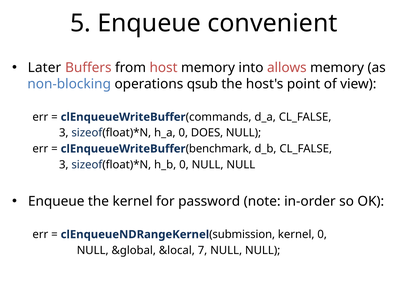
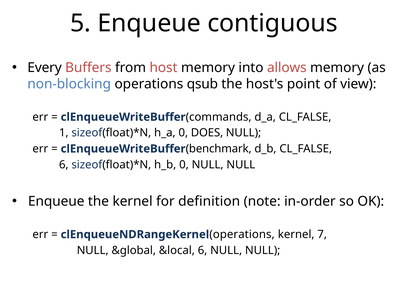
convenient: convenient -> contiguous (273, 23)
Later: Later -> Every (45, 68)
3: 3 -> 1 (64, 133)
3: 3 -> 6 (64, 165)
password: password -> definition (209, 202)
submission: submission -> operations (242, 234)
kernel 0: 0 -> 7 (322, 234)
&local 7: 7 -> 6 (203, 250)
